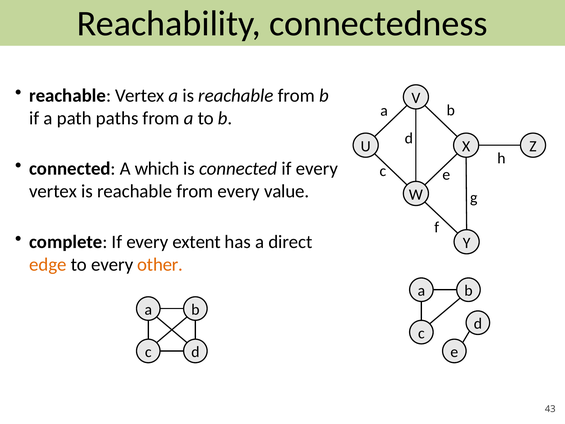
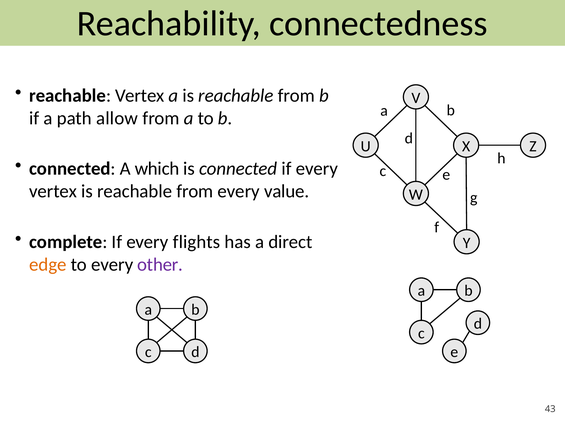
paths: paths -> allow (117, 118)
extent: extent -> flights (197, 242)
other colour: orange -> purple (160, 264)
